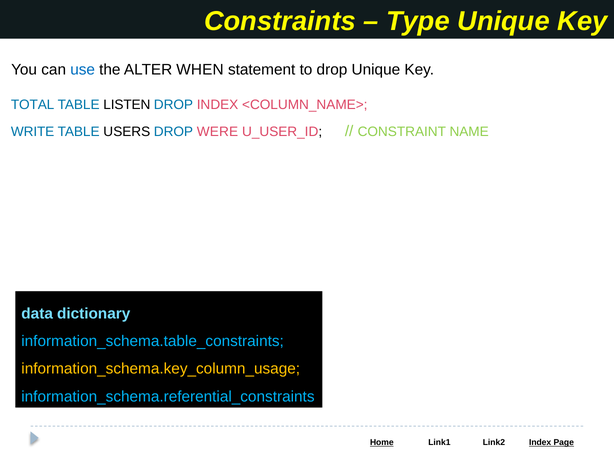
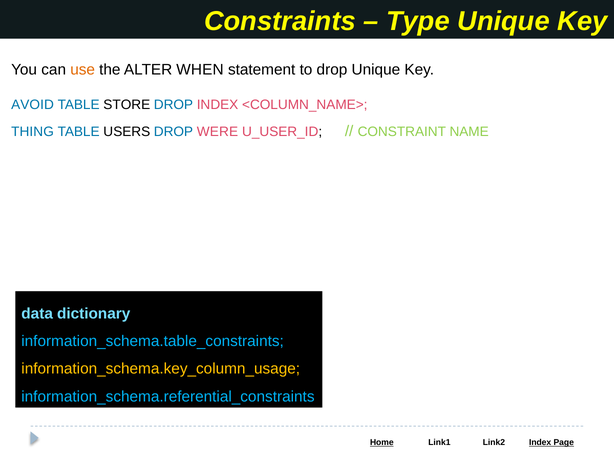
use colour: blue -> orange (83, 70)
TOTAL: TOTAL -> AVOID (33, 105)
LISTEN: LISTEN -> STORE (127, 105)
WRITE: WRITE -> THING (33, 132)
